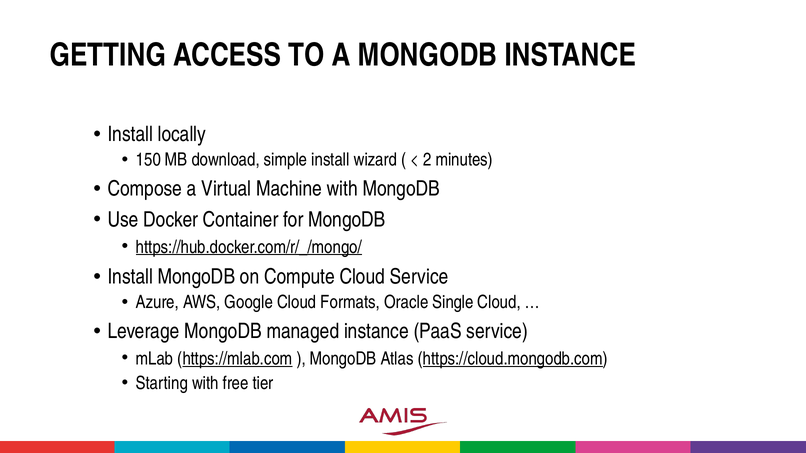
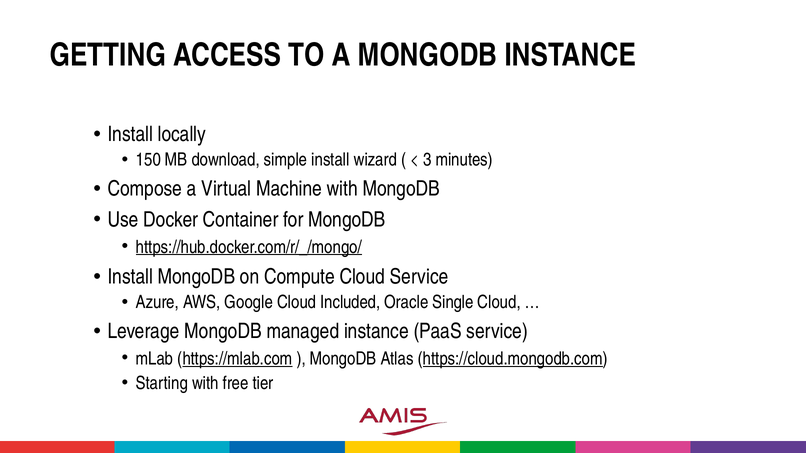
2: 2 -> 3 (427, 160)
Formats: Formats -> Included (350, 302)
